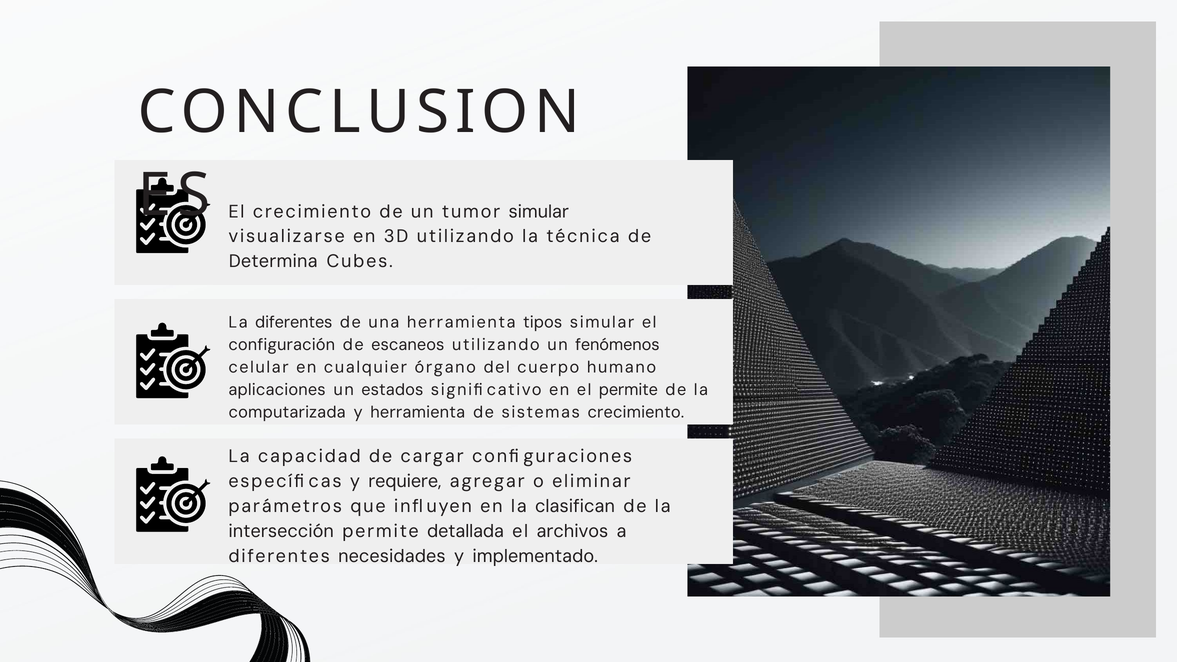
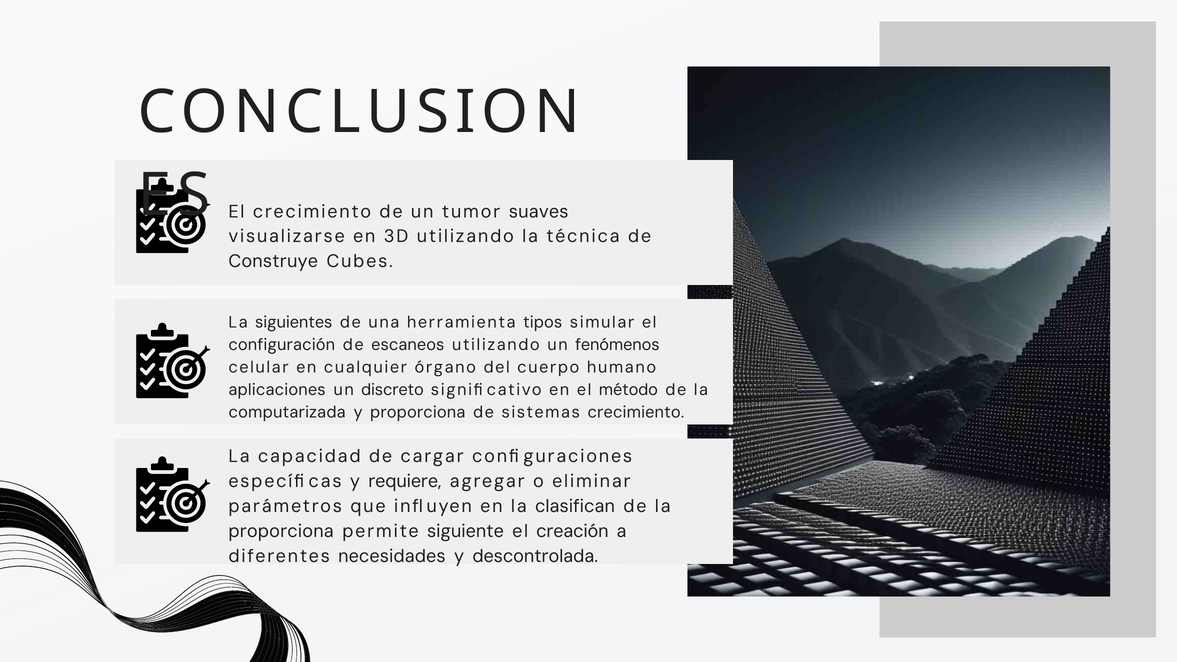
tumor simular: simular -> suaves (539, 212)
Determina: Determina -> Construye (273, 261)
La diferentes: diferentes -> siguientes (294, 322)
estados: estados -> discreto (392, 390)
el permite: permite -> método (628, 390)
y herramienta: herramienta -> proporciona (418, 412)
intersección: intersección -> proporciona (281, 531)
detallada: detallada -> siguiente (465, 531)
archivos: archivos -> creación (572, 531)
implementado: implementado -> descontrolada (535, 556)
